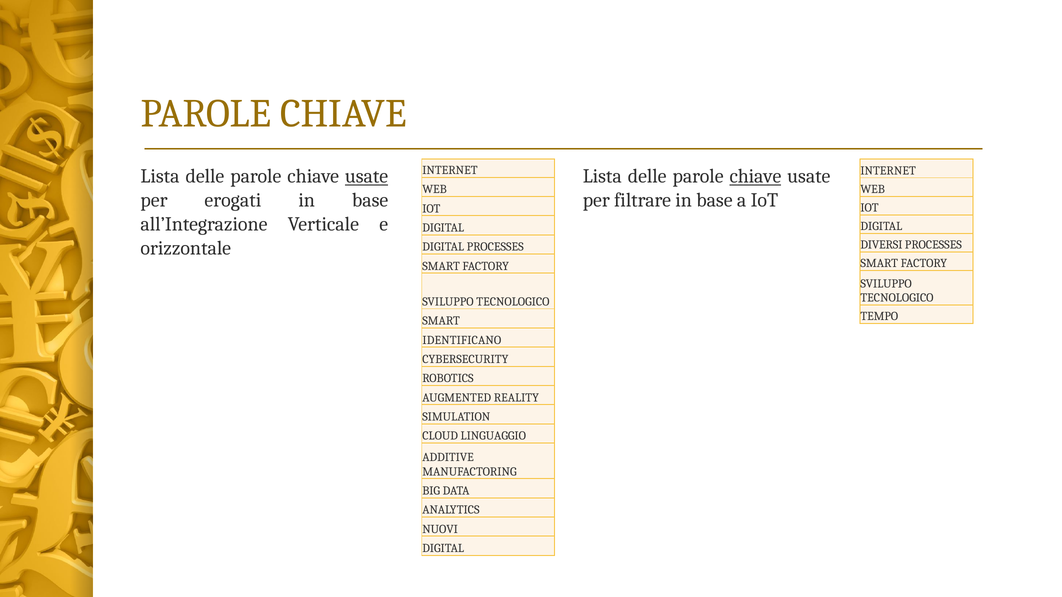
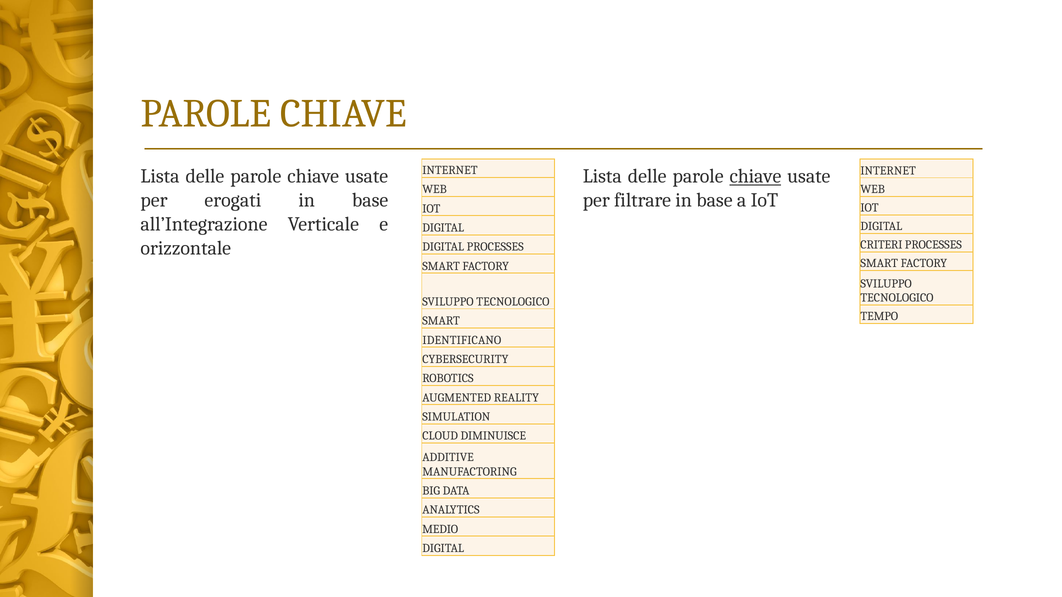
usate underline: present -> none (367, 177)
DIVERSI: DIVERSI -> CRITERI (881, 245)
LINGUAGGIO: LINGUAGGIO -> DIMINUISCE (493, 436)
NUOVI: NUOVI -> MEDIO (440, 530)
